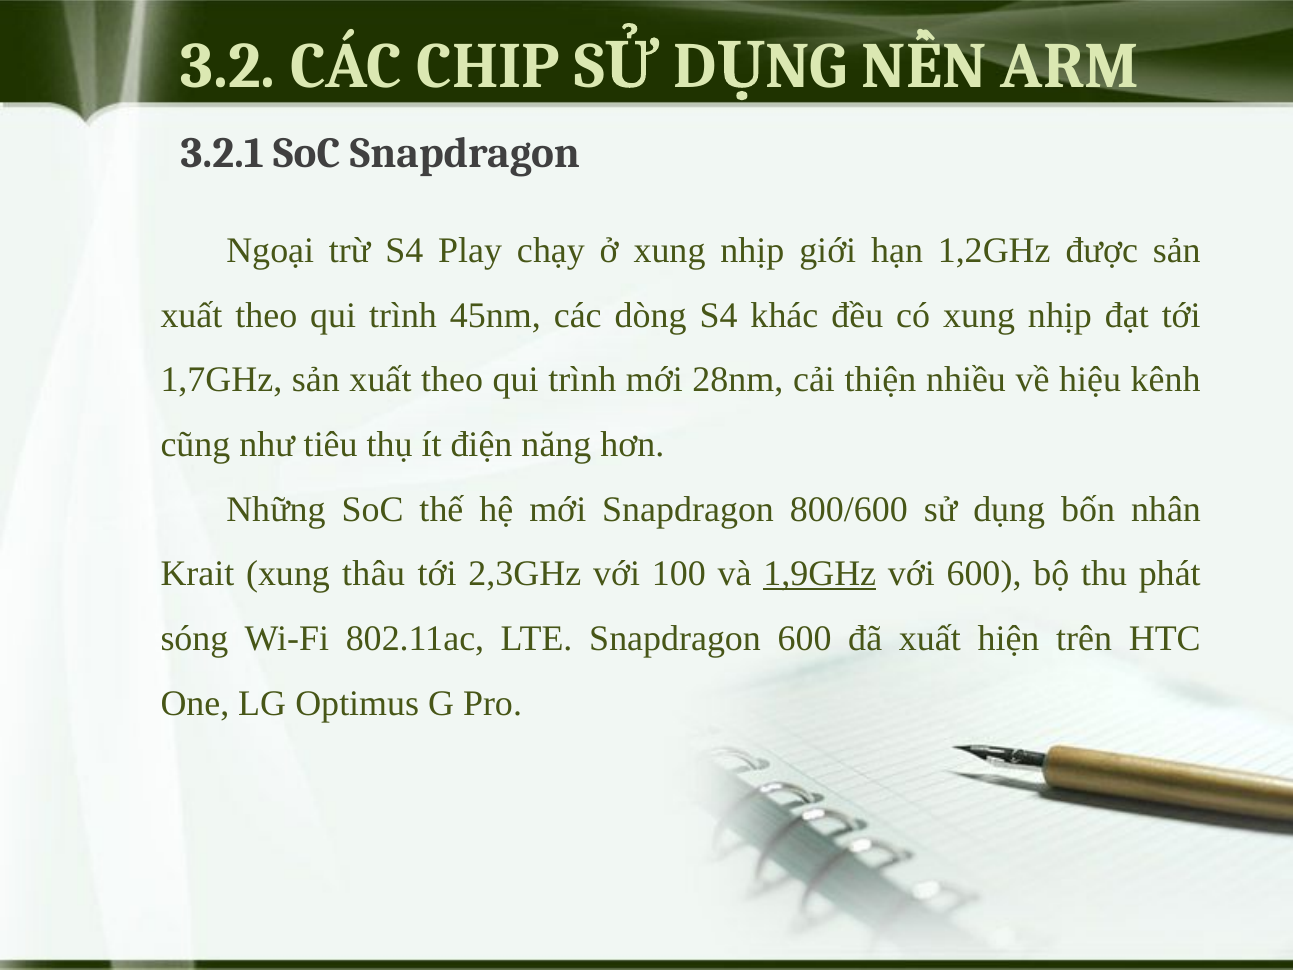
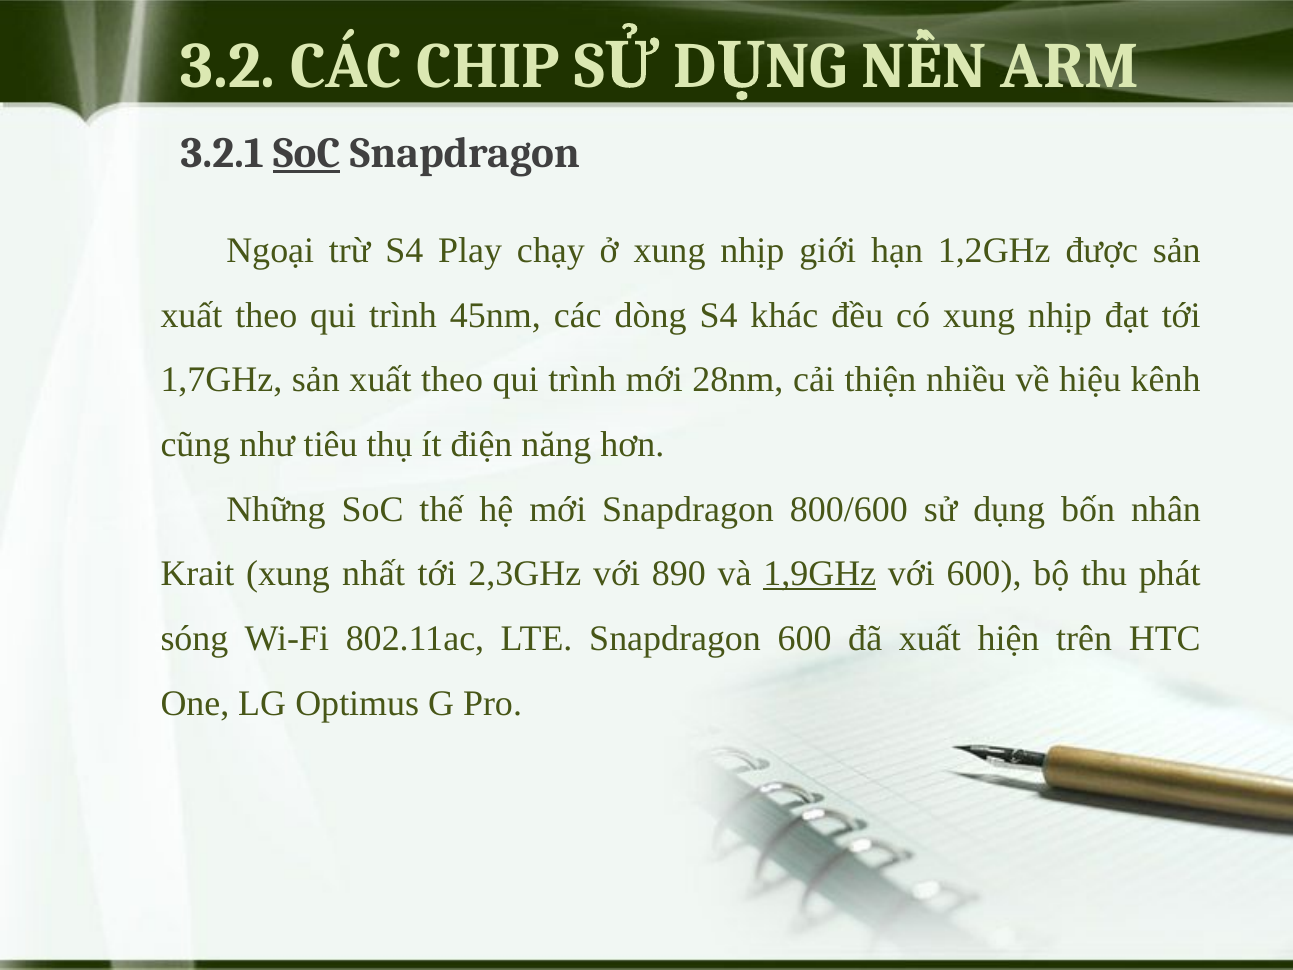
SoC underline: none -> present (307, 153)
thâu: thâu -> nhất (374, 574)
100: 100 -> 890 (679, 574)
